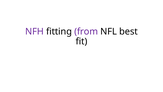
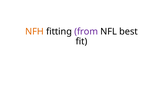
NFH colour: purple -> orange (35, 31)
